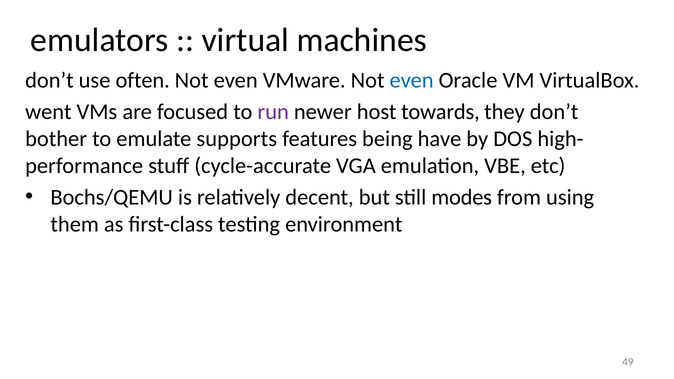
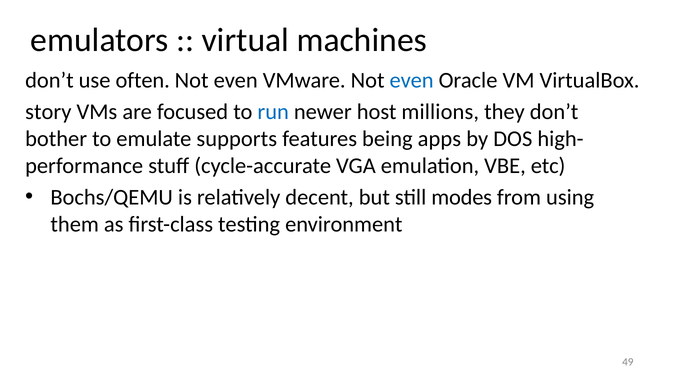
went: went -> story (48, 112)
run colour: purple -> blue (273, 112)
towards: towards -> millions (440, 112)
have: have -> apps (439, 139)
